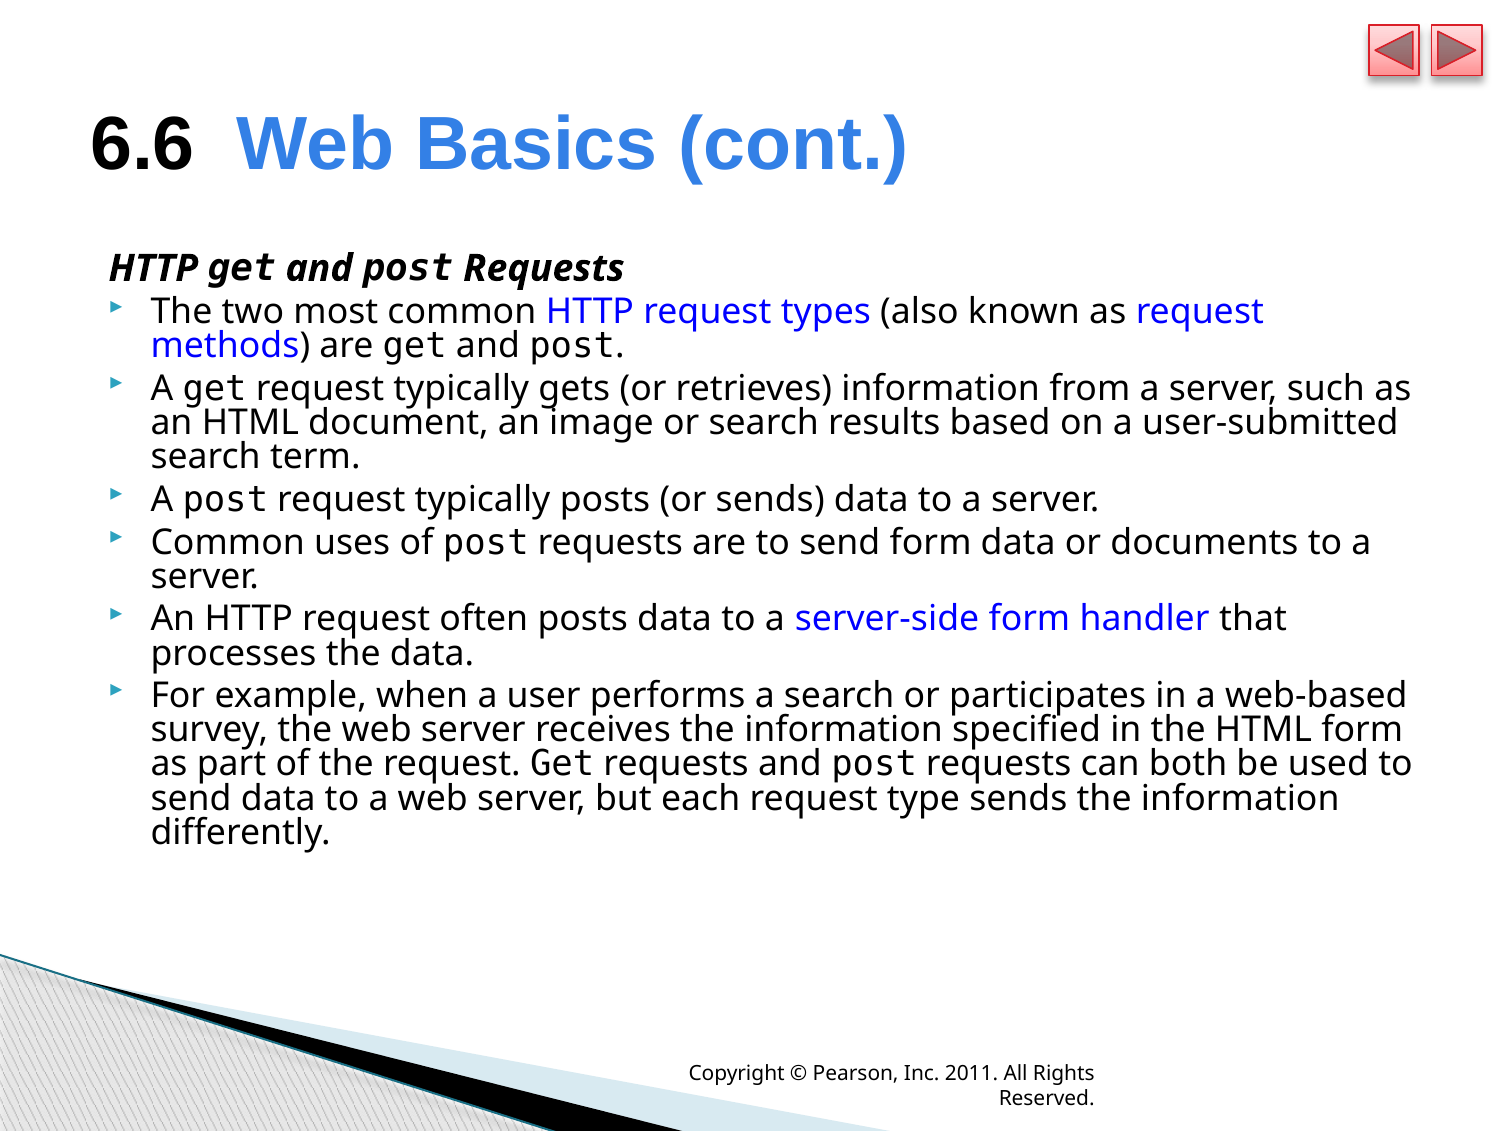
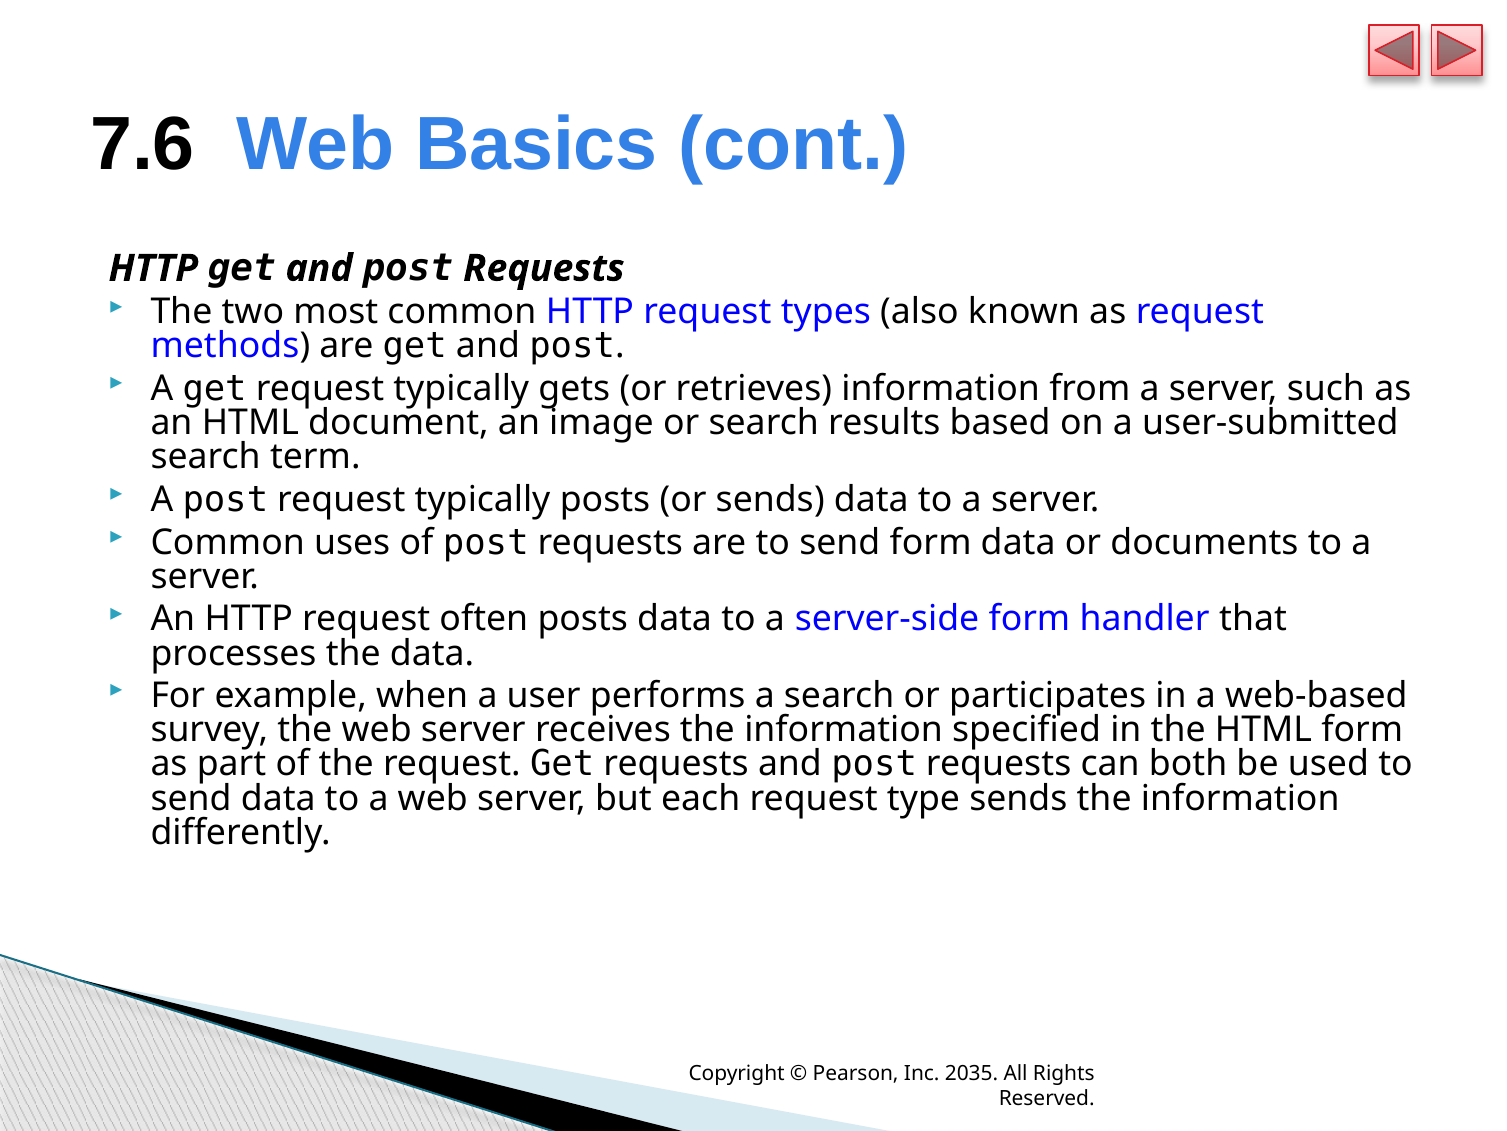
6.6: 6.6 -> 7.6 (143, 145)
2011: 2011 -> 2035 (972, 1073)
